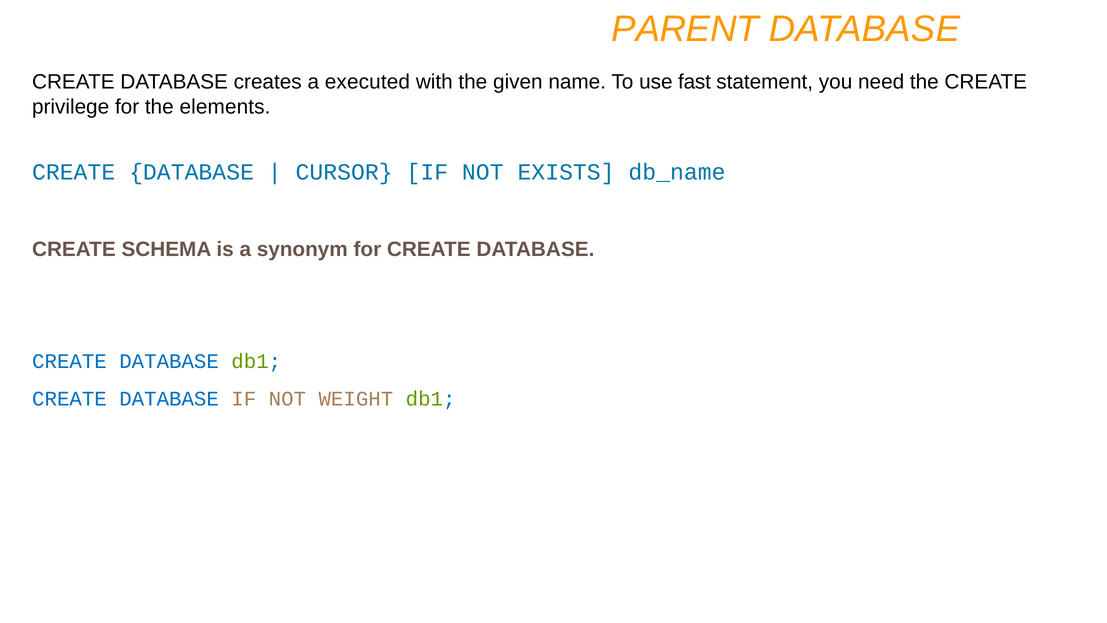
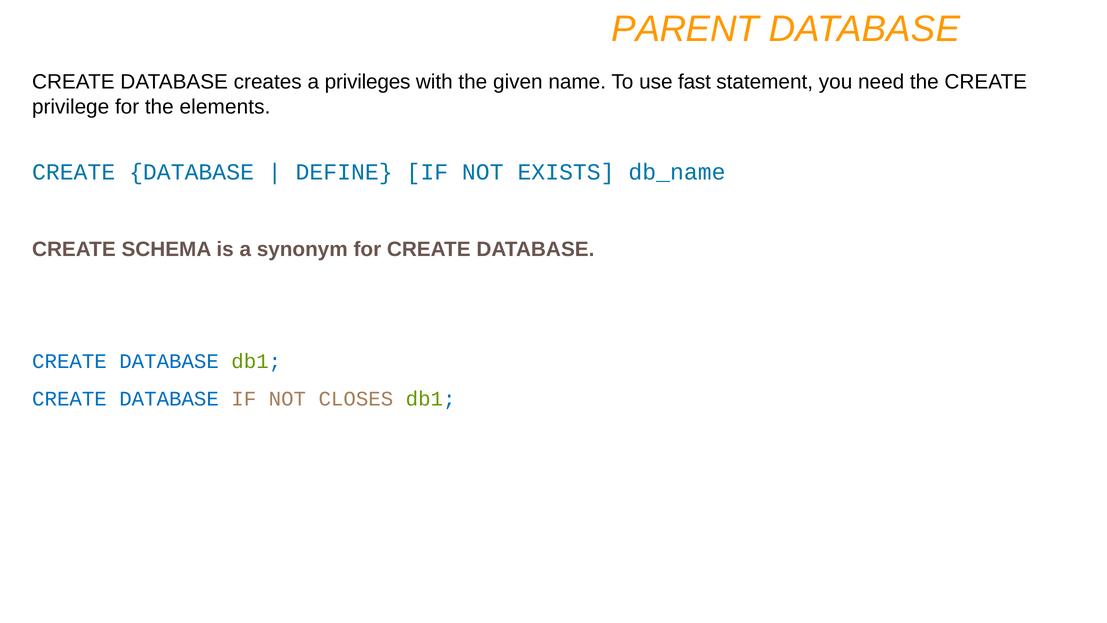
executed: executed -> privileges (368, 82)
CURSOR: CURSOR -> DEFINE (344, 172)
WEIGHT: WEIGHT -> CLOSES (356, 399)
